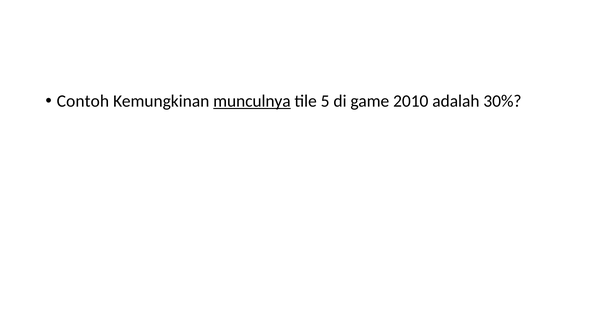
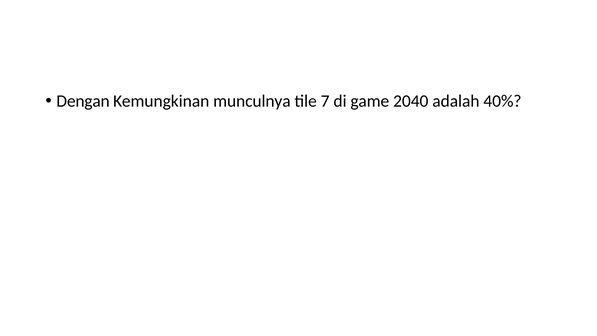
Contoh: Contoh -> Dengan (83, 101)
munculnya underline: present -> none (252, 101)
5: 5 -> 7 (325, 101)
2010: 2010 -> 2040 (411, 101)
30%: 30% -> 40% (502, 101)
